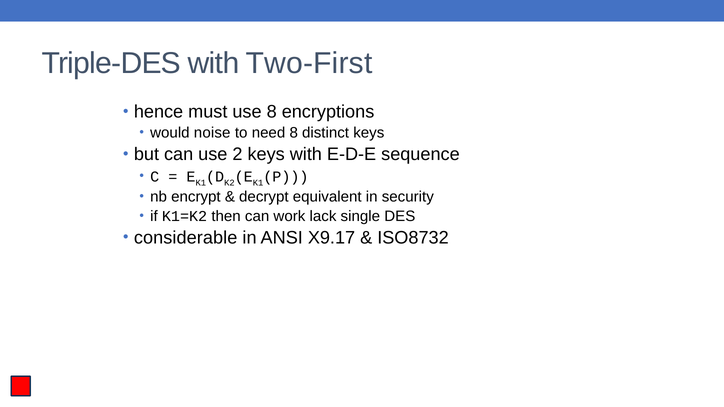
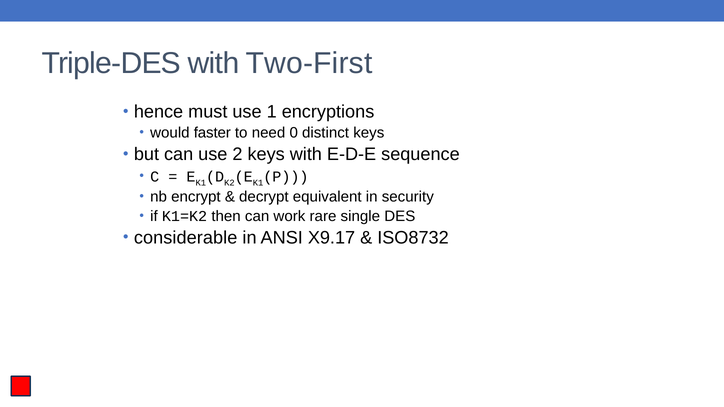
use 8: 8 -> 1 (272, 112)
noise: noise -> faster (212, 133)
need 8: 8 -> 0 (294, 133)
lack: lack -> rare (323, 216)
